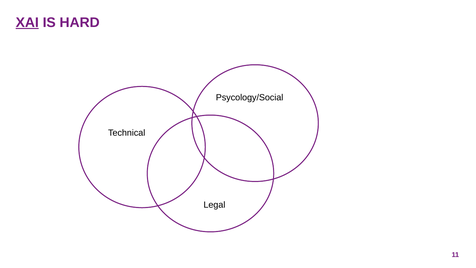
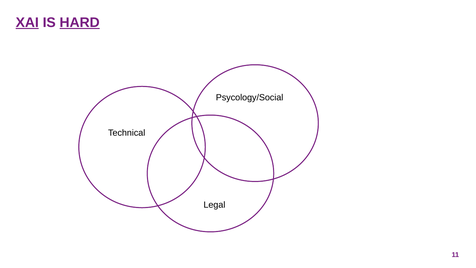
HARD underline: none -> present (80, 23)
